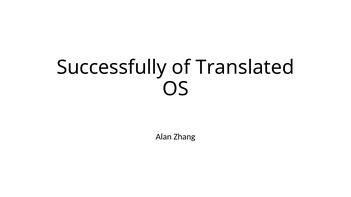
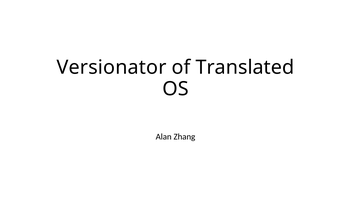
Successfully: Successfully -> Versionator (112, 68)
